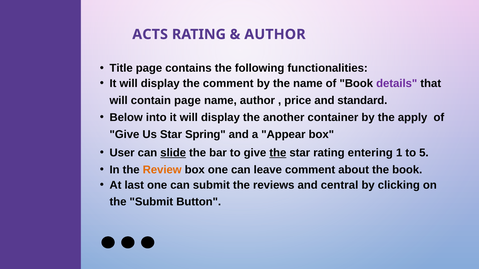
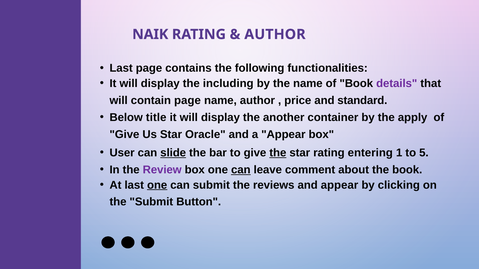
ACTS: ACTS -> NAIK (150, 34)
Title: Title -> Last (121, 68)
the comment: comment -> including (228, 84)
into: into -> title (156, 118)
Spring: Spring -> Oracle (205, 135)
Review colour: orange -> purple (162, 170)
can underline: none -> present (241, 170)
one underline: none -> present (157, 185)
and central: central -> appear (340, 185)
